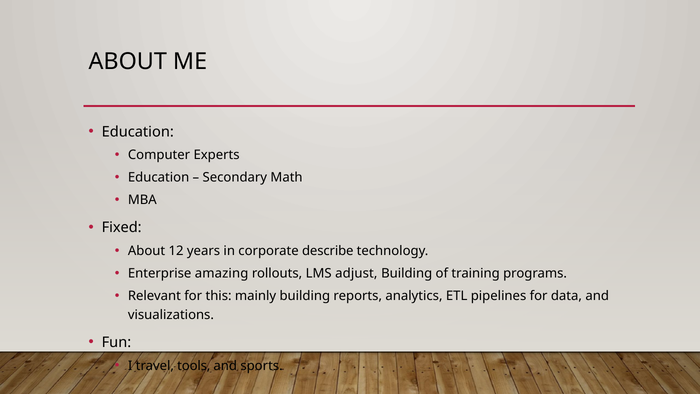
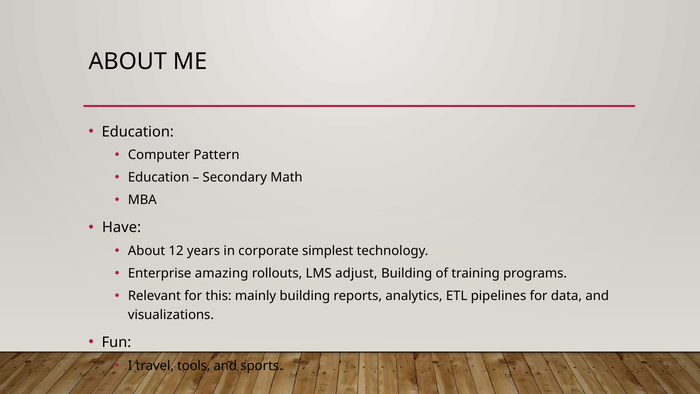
Experts: Experts -> Pattern (217, 155)
Fixed: Fixed -> Have (122, 228)
describe: describe -> simplest (328, 251)
